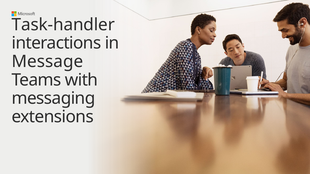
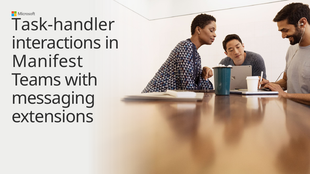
Message: Message -> Manifest (47, 62)
